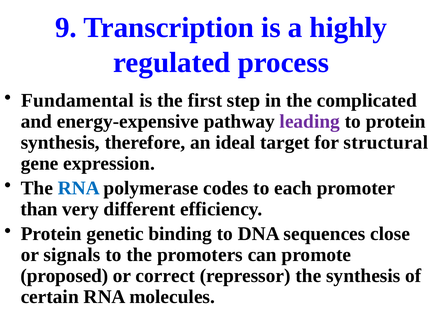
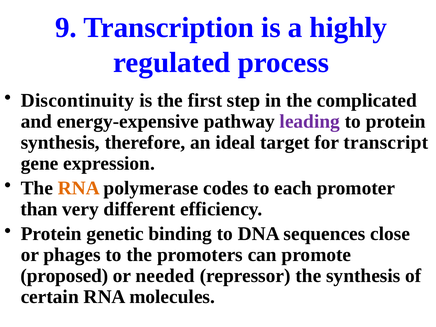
Fundamental: Fundamental -> Discontinuity (77, 100)
structural: structural -> transcript (386, 142)
RNA colour: blue -> orange (79, 188)
signals: signals -> phages (72, 255)
correct: correct -> needed (165, 276)
